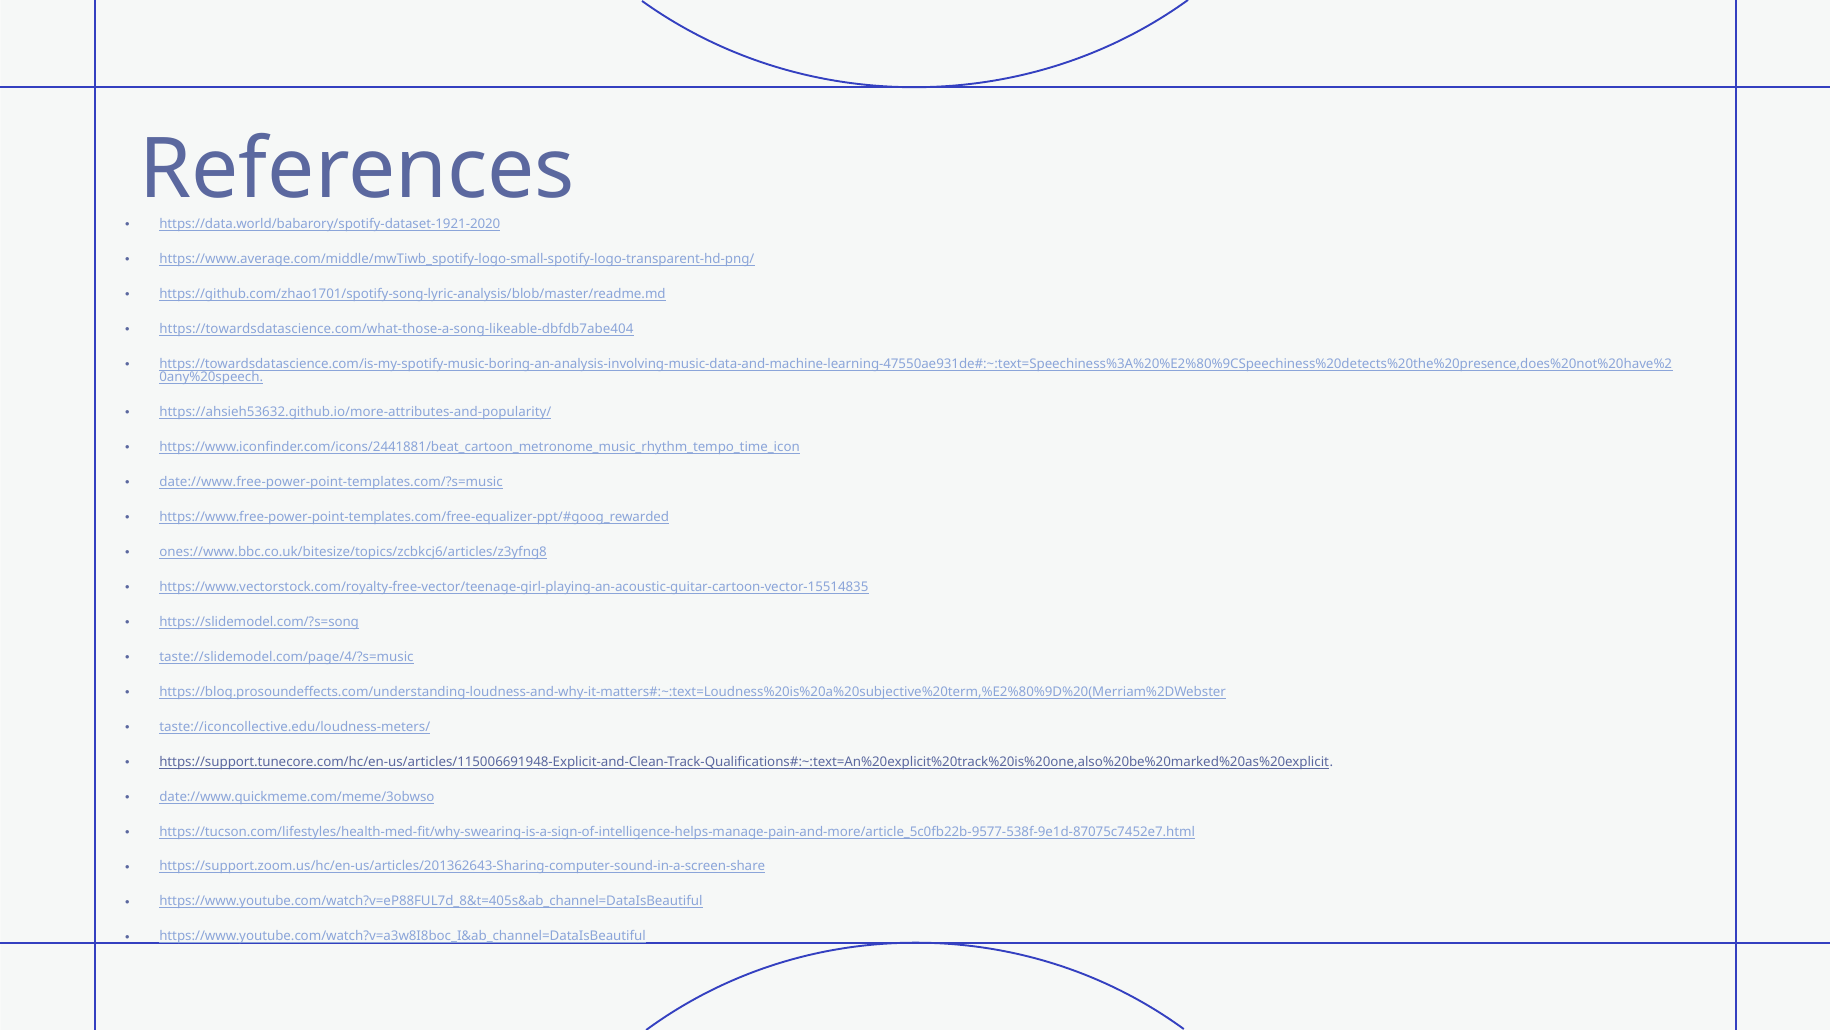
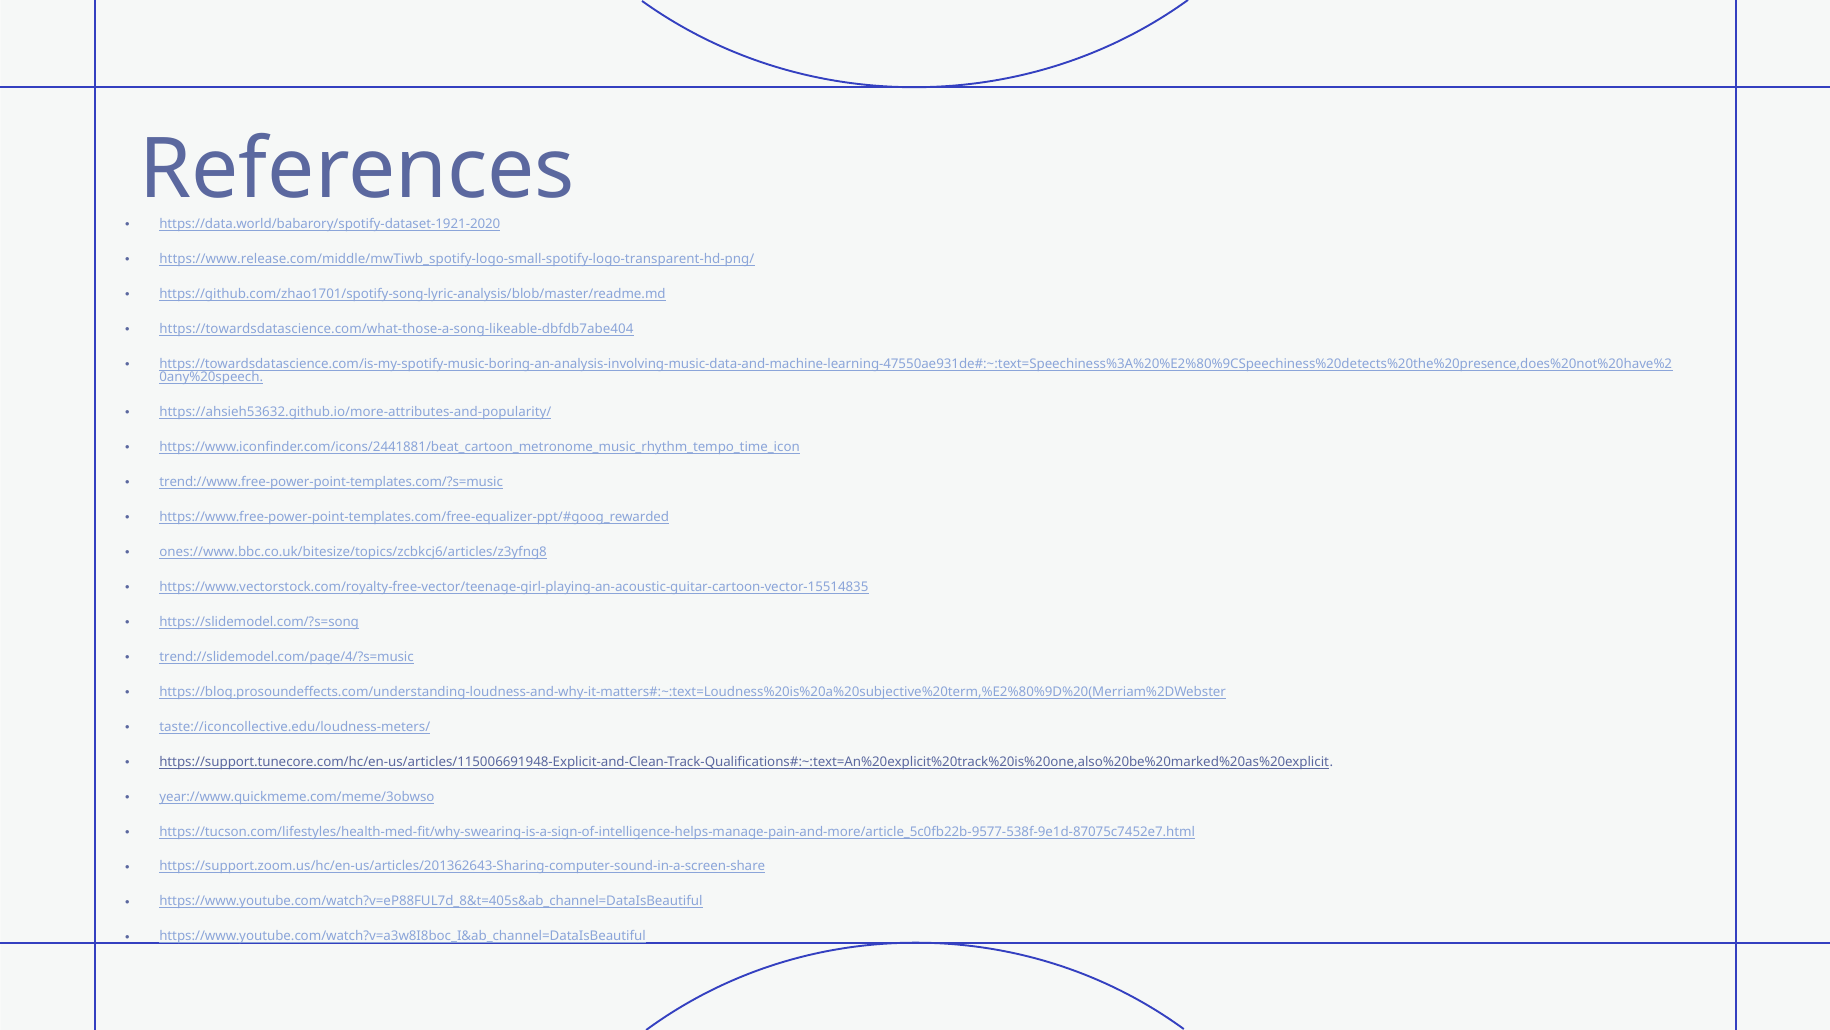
https://www.average.com/middle/mwTiwb_spotify-logo-small-spotify-logo-transparent-hd-png/: https://www.average.com/middle/mwTiwb_spotify-logo-small-spotify-logo-transparent-hd-png/ -> https://www.release.com/middle/mwTiwb_spotify-logo-small-spotify-logo-transparent-hd-png/ (457, 259)
date://www.free-power-point-templates.com/?s=music: date://www.free-power-point-templates.com/?s=music -> trend://www.free-power-point-templates.com/?s=music (331, 481)
taste://slidemodel.com/page/4/?s=music: taste://slidemodel.com/page/4/?s=music -> trend://slidemodel.com/page/4/?s=music (287, 656)
date://www.quickmeme.com/meme/3obwso: date://www.quickmeme.com/meme/3obwso -> year://www.quickmeme.com/meme/3obwso (297, 796)
